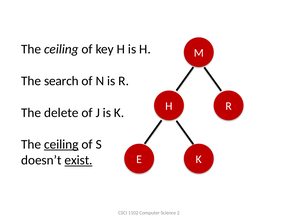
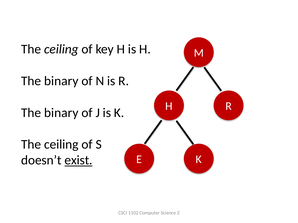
search: search -> binary (61, 81)
delete: delete -> binary (61, 113)
ceiling underline: present -> none (61, 145)
